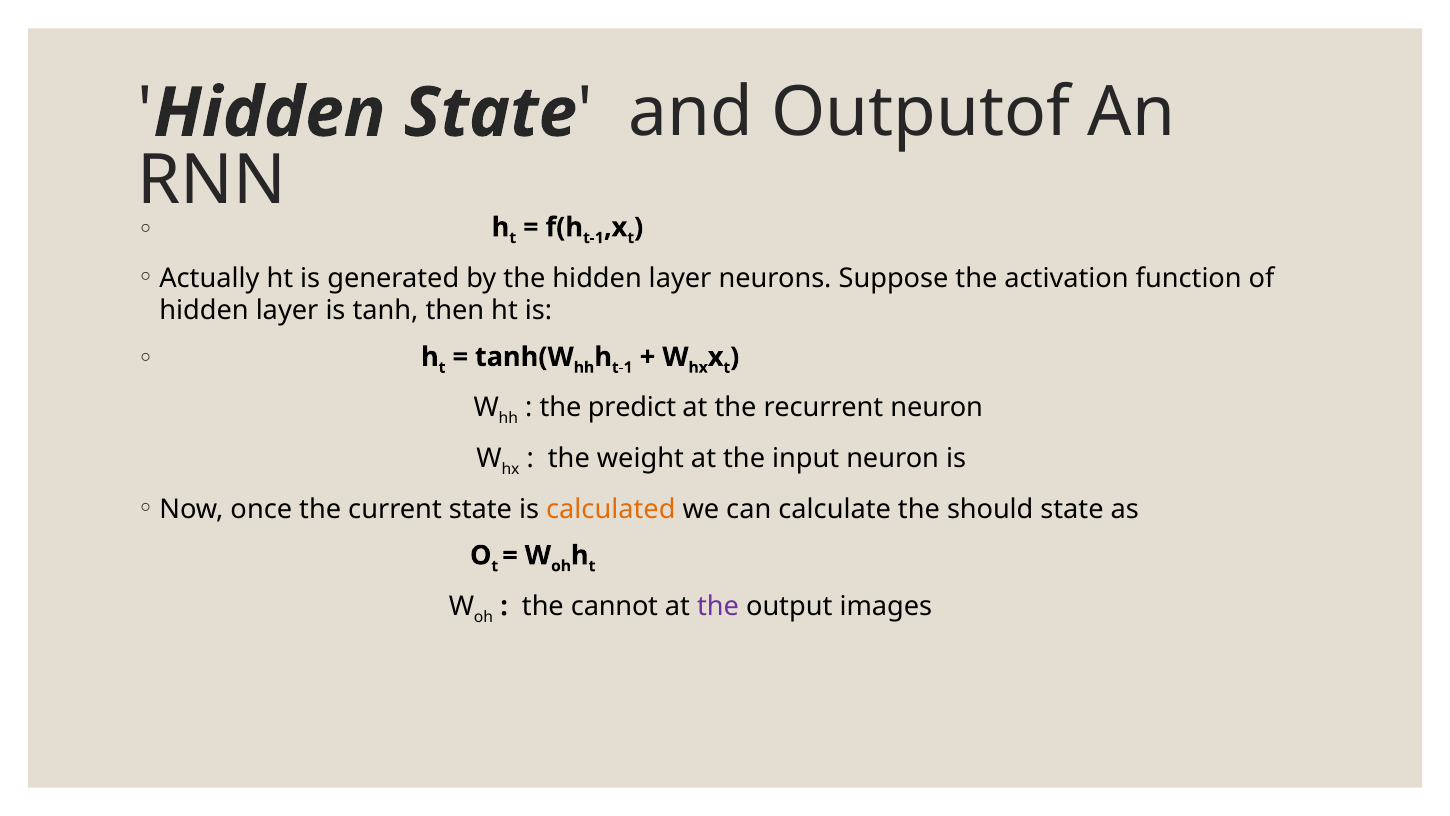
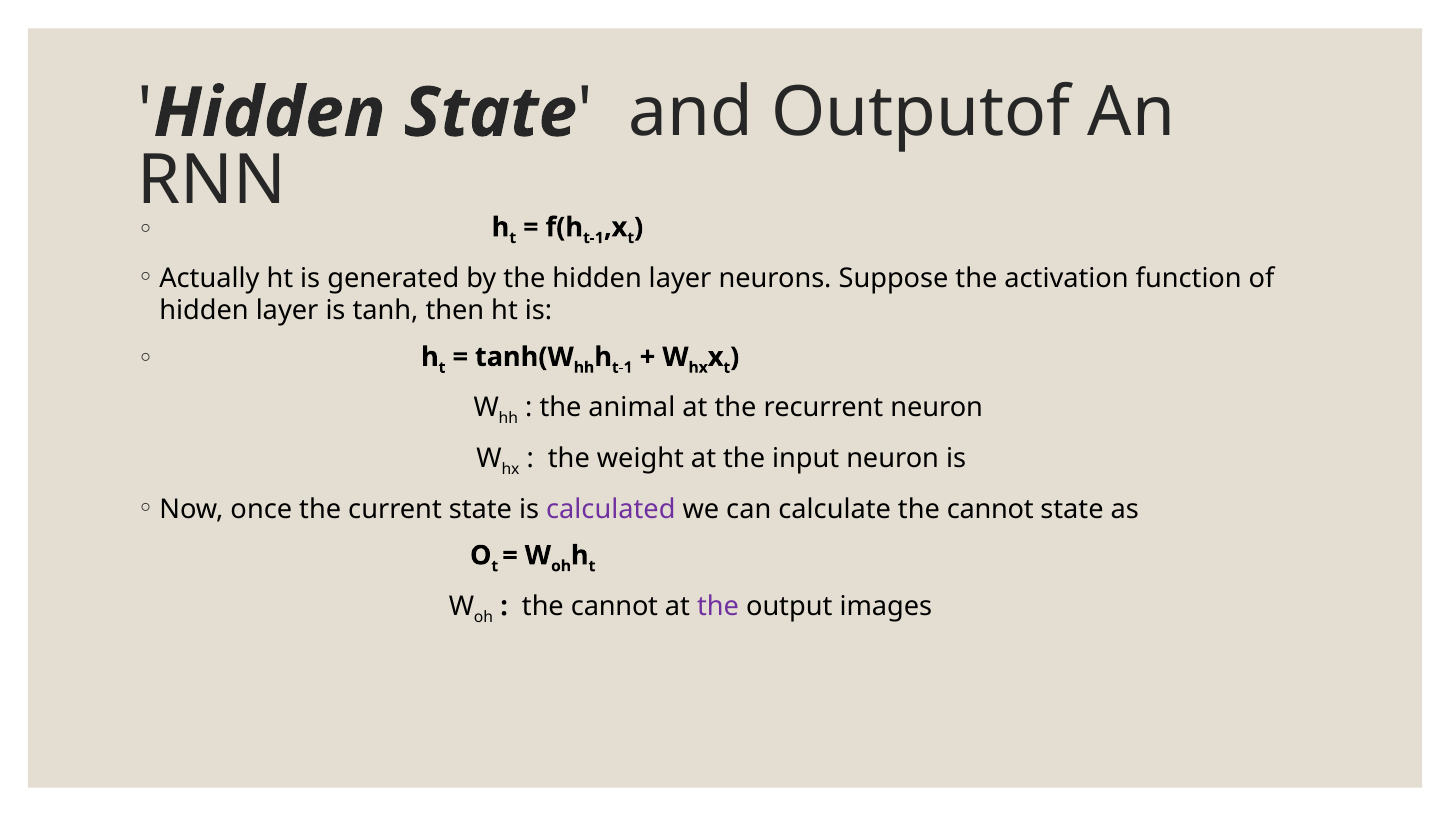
predict: predict -> animal (632, 408)
calculated colour: orange -> purple (611, 509)
calculate the should: should -> cannot (990, 509)
